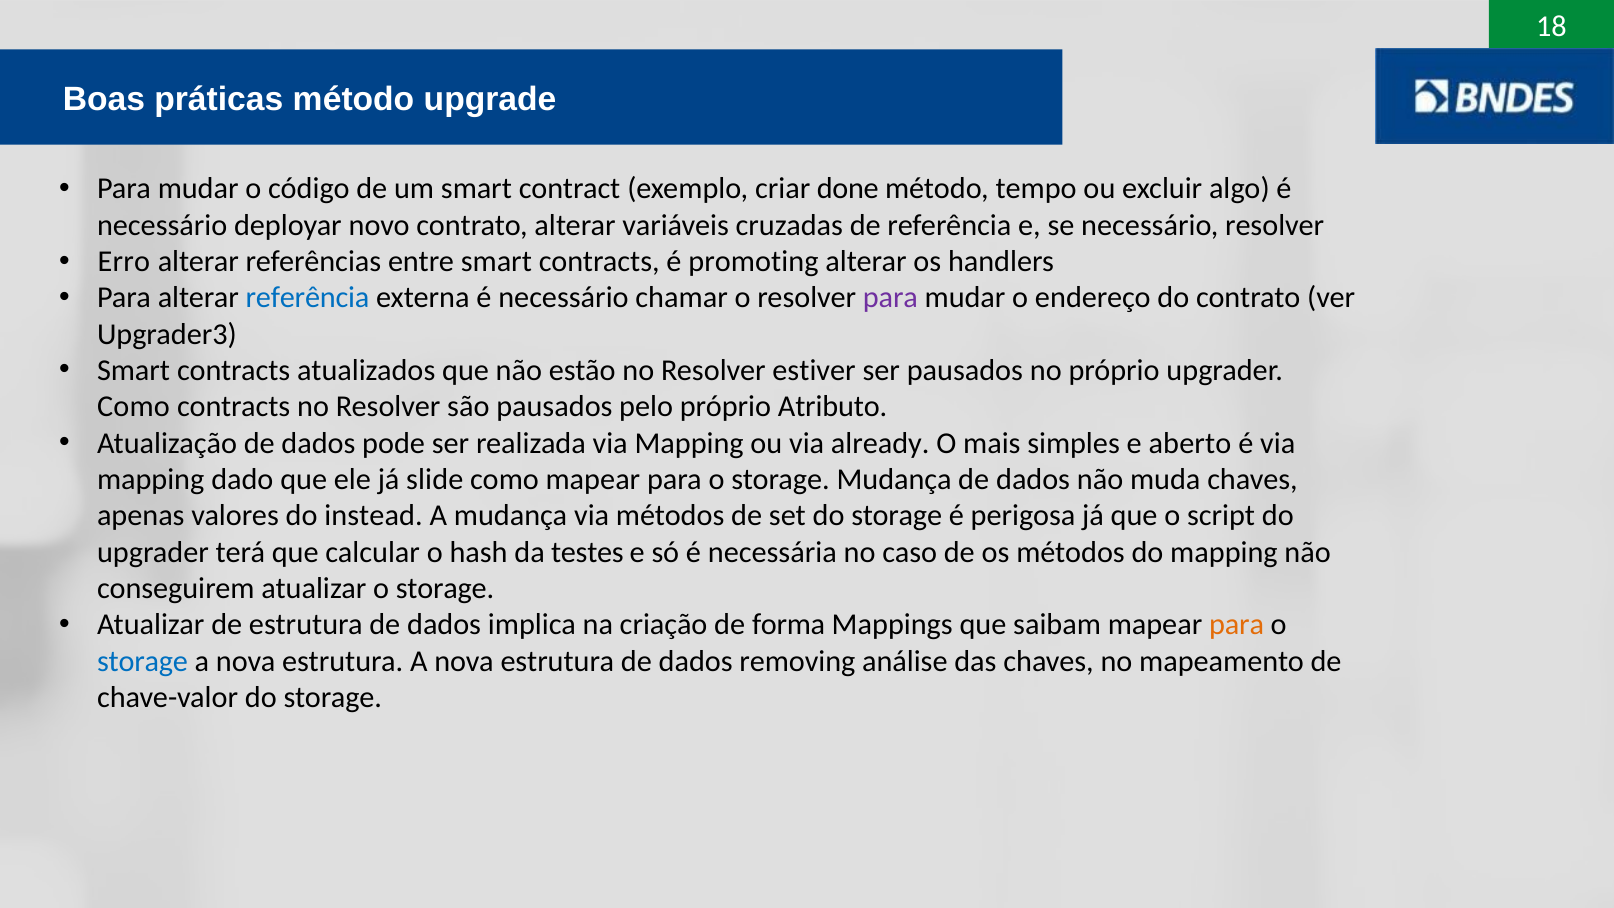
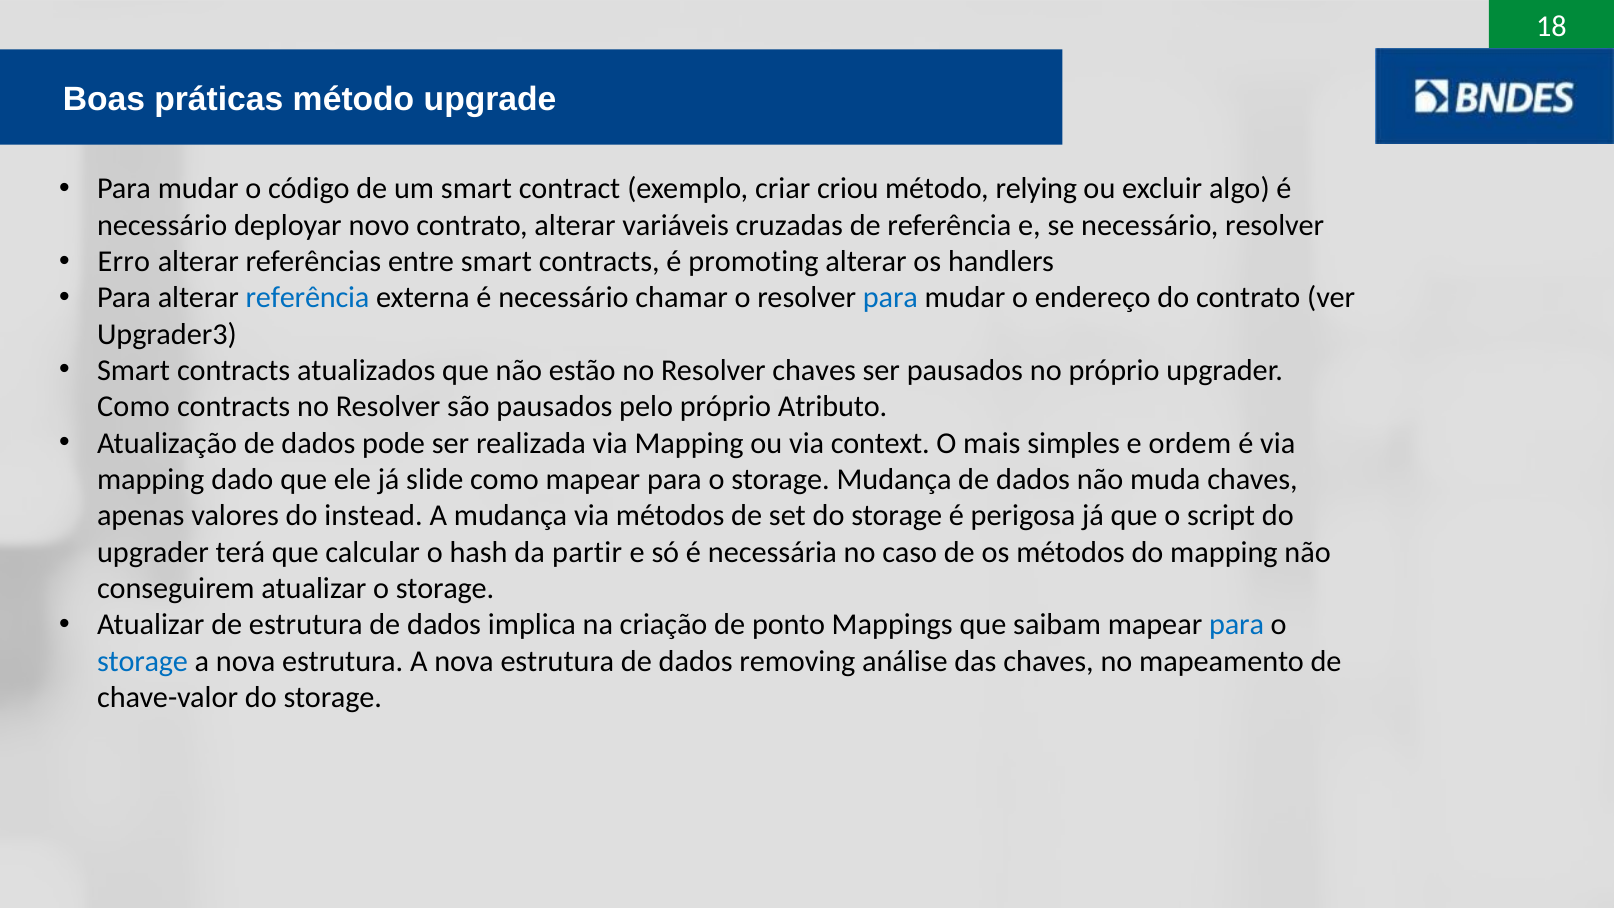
done: done -> criou (848, 189)
tempo: tempo -> relying (1036, 189)
para colour: purple -> blue (890, 298)
Resolver estiver: estiver -> chaves (814, 371)
already: already -> context (880, 443)
aberto: aberto -> ordem (1190, 443)
testes: testes -> partir (587, 552)
forma: forma -> ponto (789, 625)
para colour: orange -> blue (1237, 625)
